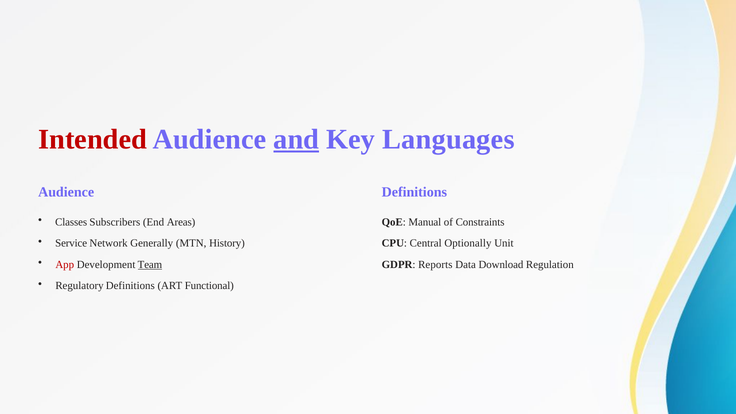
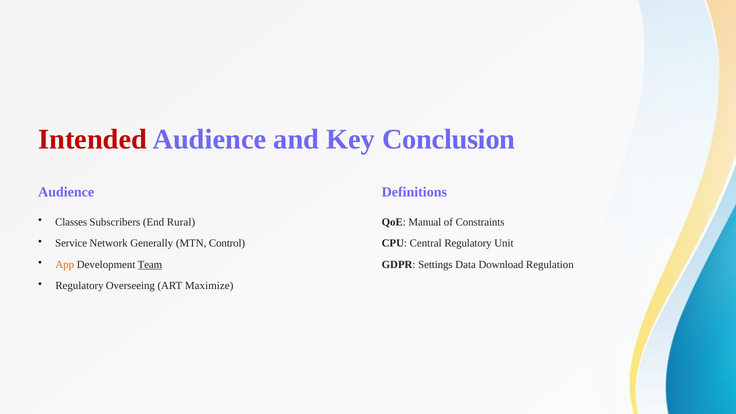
and underline: present -> none (296, 139)
Languages: Languages -> Conclusion (449, 139)
Areas: Areas -> Rural (181, 222)
History: History -> Control (227, 243)
Central Optionally: Optionally -> Regulatory (468, 243)
App colour: red -> orange (65, 264)
Reports: Reports -> Settings (435, 264)
Regulatory Definitions: Definitions -> Overseeing (130, 286)
Functional: Functional -> Maximize (209, 286)
